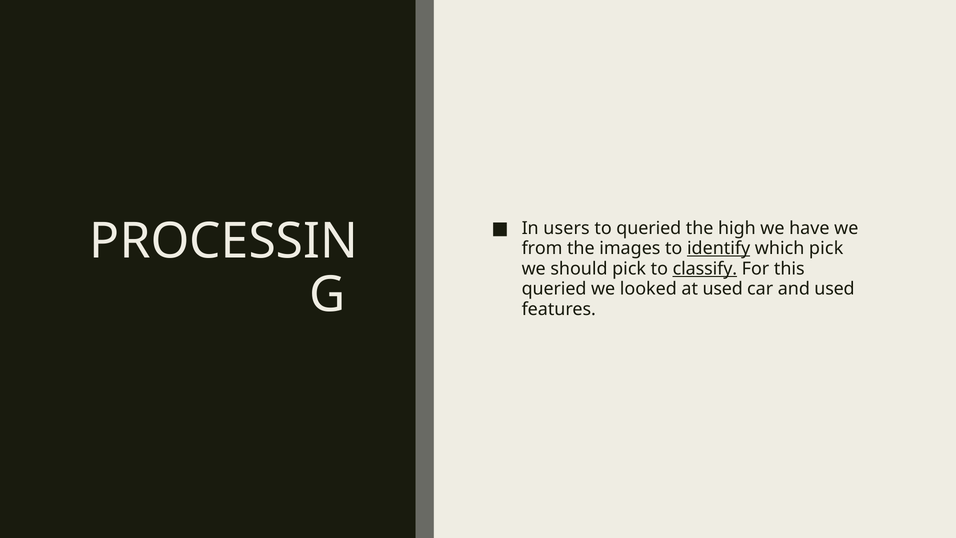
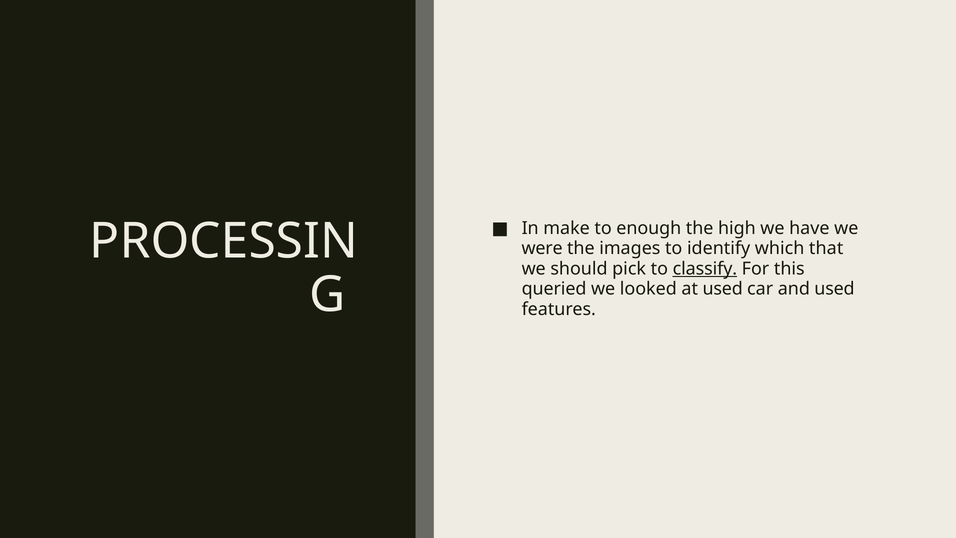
users: users -> make (567, 228)
to queried: queried -> enough (649, 228)
from: from -> were (542, 248)
identify underline: present -> none (719, 248)
which pick: pick -> that (826, 248)
